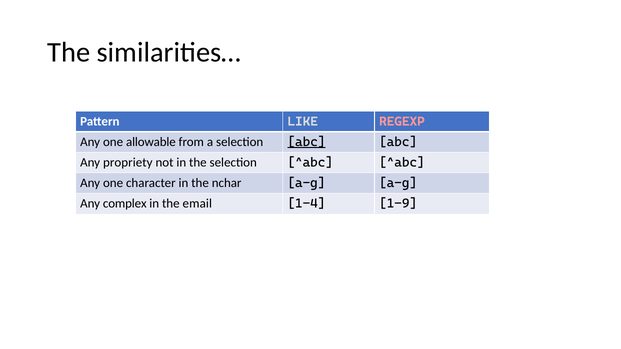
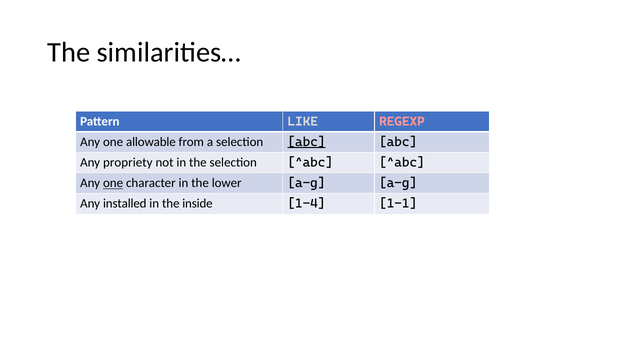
one underline: none -> present (113, 183)
nchar: nchar -> lower (227, 183)
complex: complex -> installed (125, 204)
email: email -> inside (197, 204)
1-9: 1-9 -> 1-1 (398, 204)
